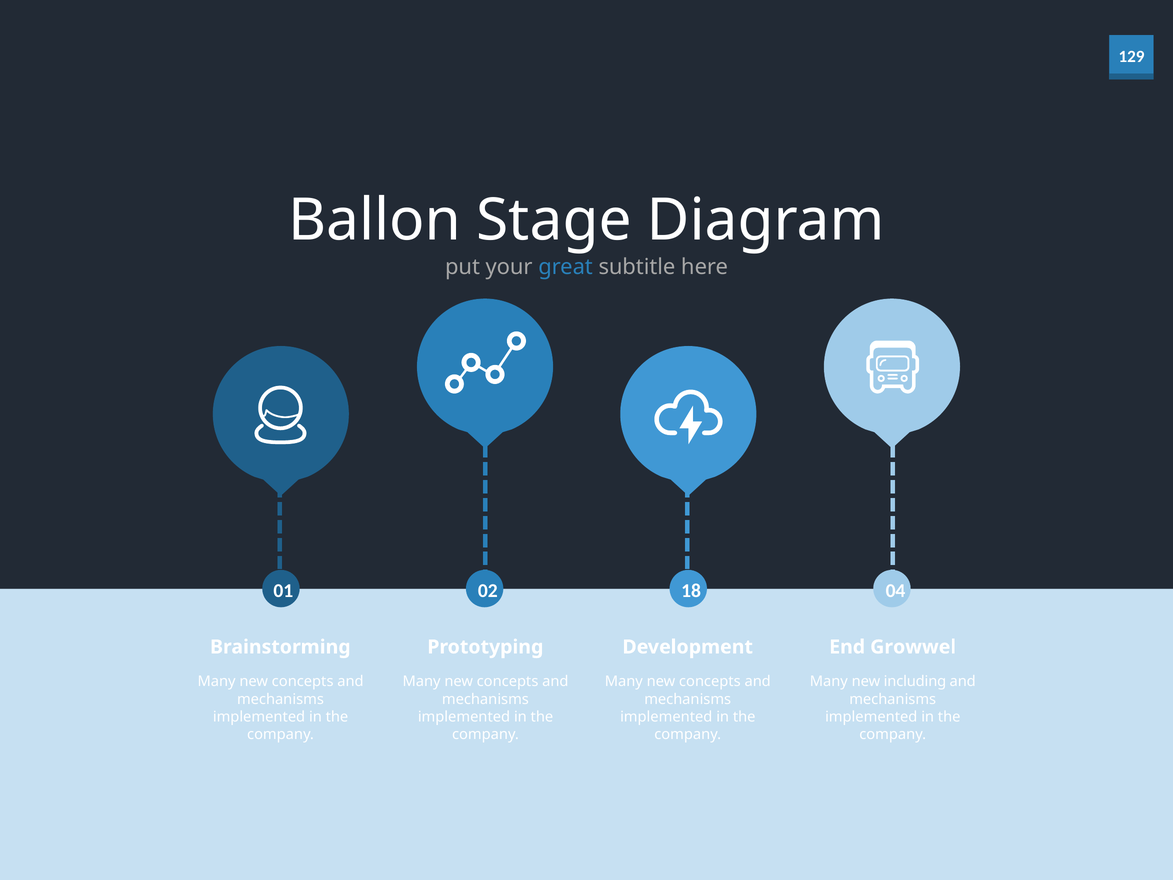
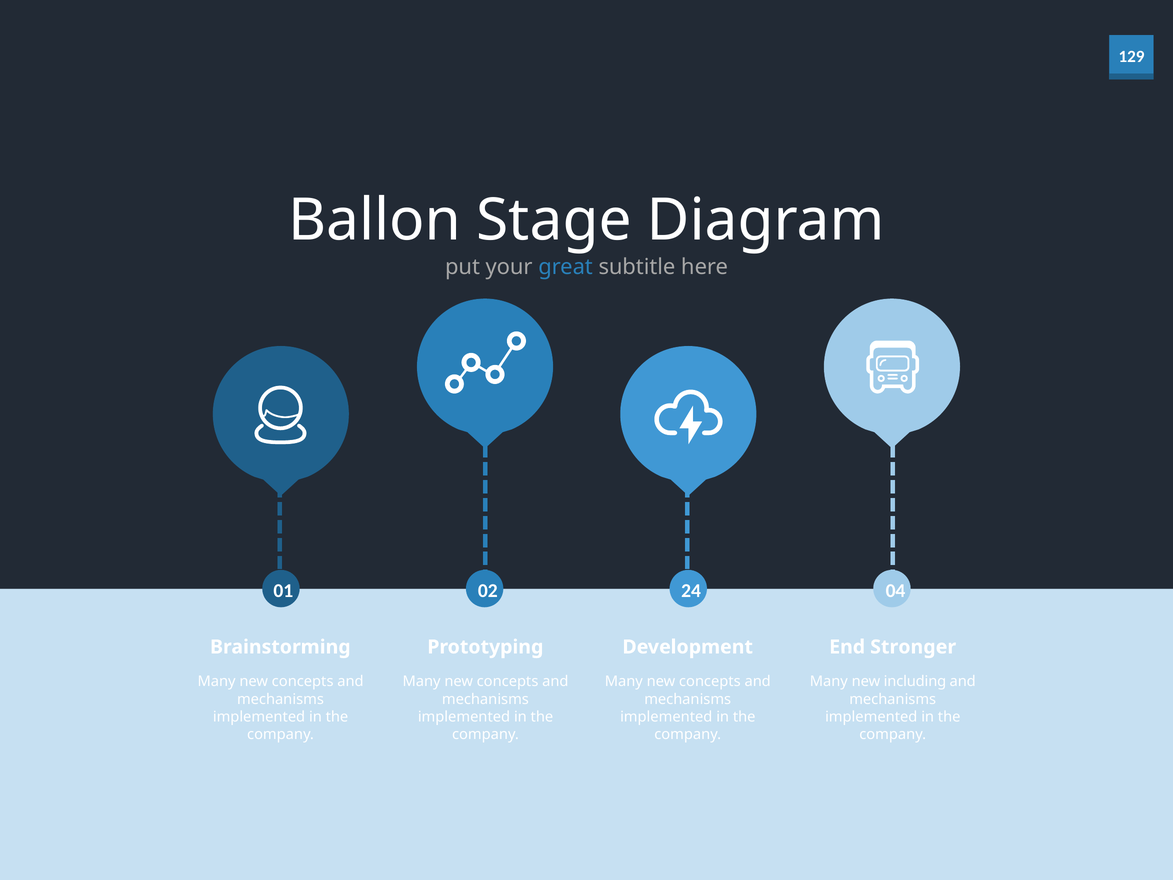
18: 18 -> 24 (691, 591)
Growwel: Growwel -> Stronger (913, 647)
